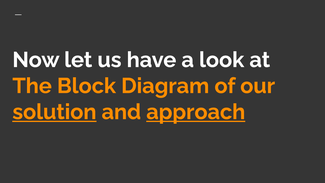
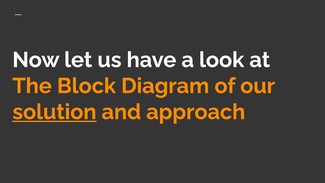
approach underline: present -> none (196, 112)
